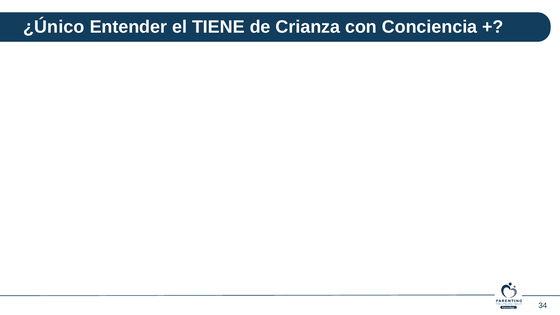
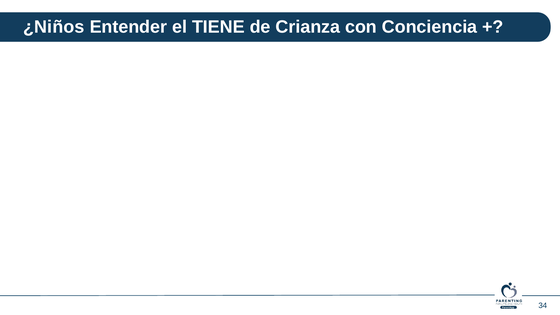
¿Único: ¿Único -> ¿Niños (54, 27)
